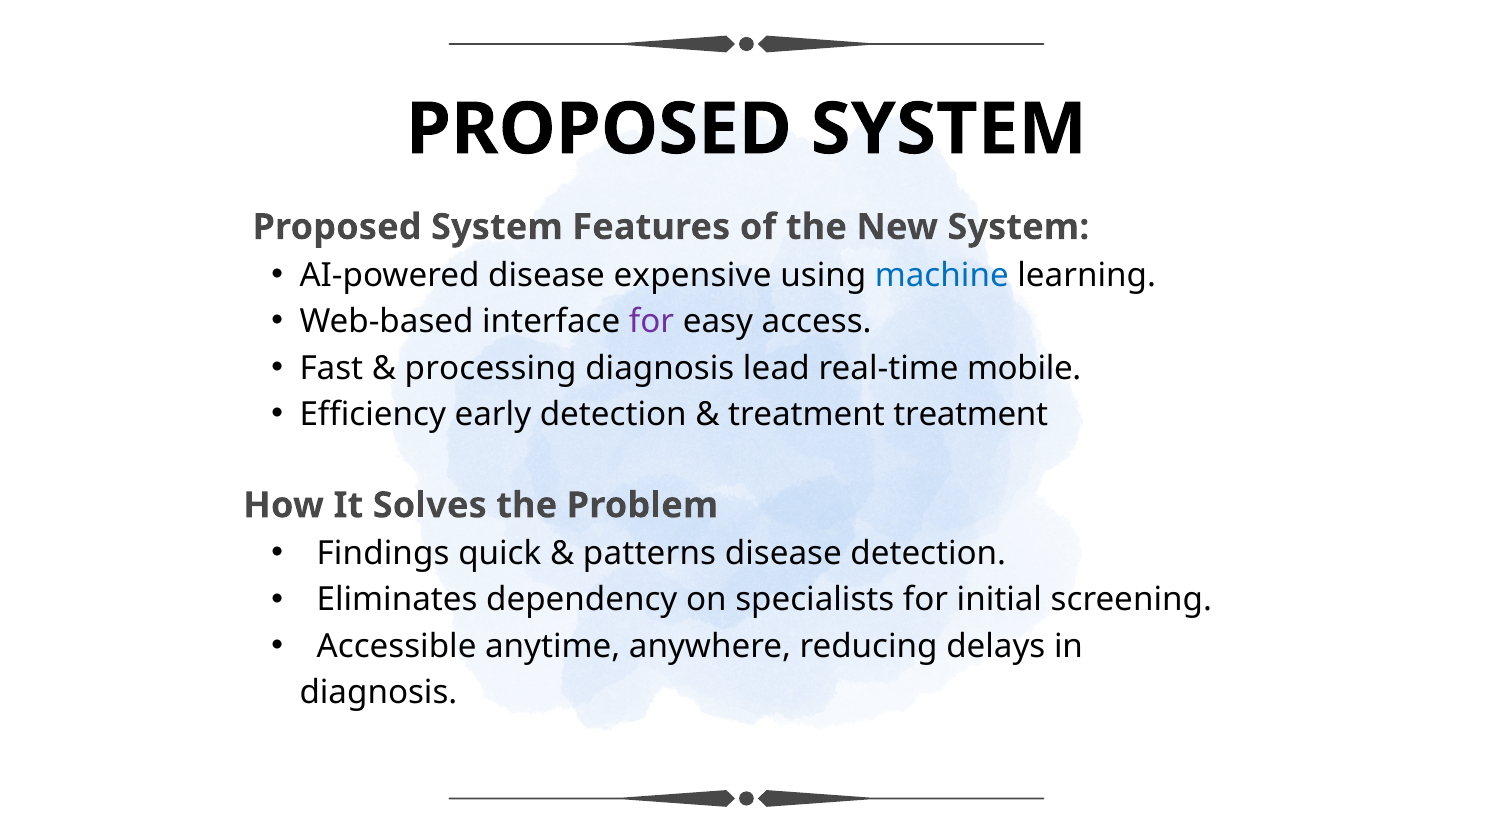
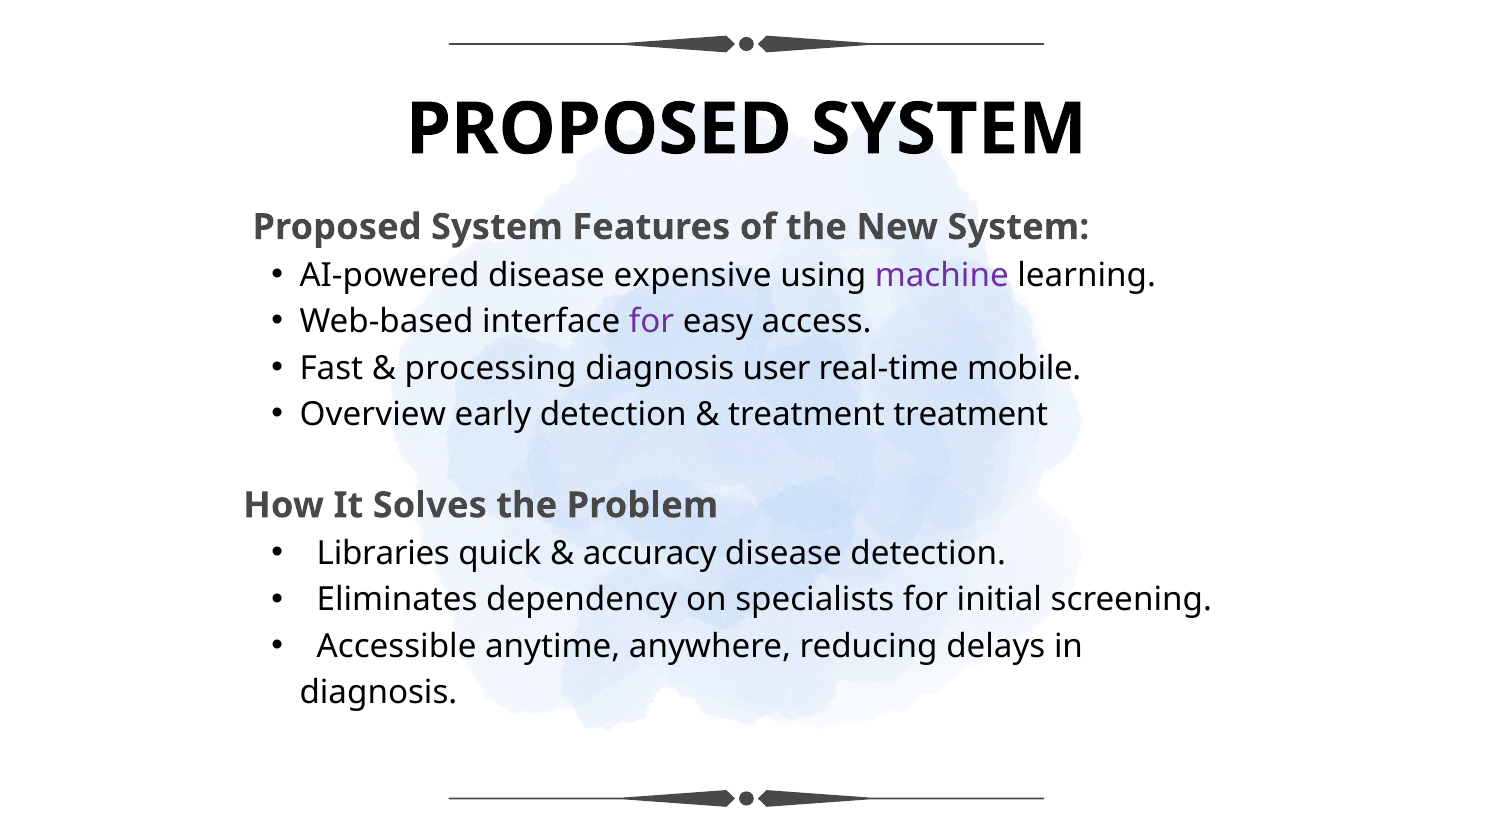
machine colour: blue -> purple (942, 275)
lead: lead -> user (777, 368)
Efficiency: Efficiency -> Overview (373, 414)
Findings: Findings -> Libraries (383, 553)
patterns: patterns -> accuracy (650, 553)
